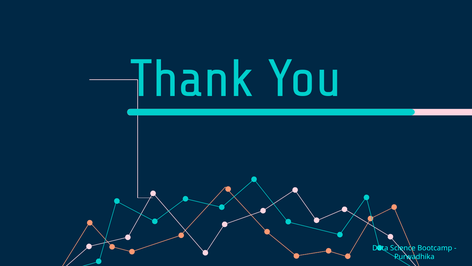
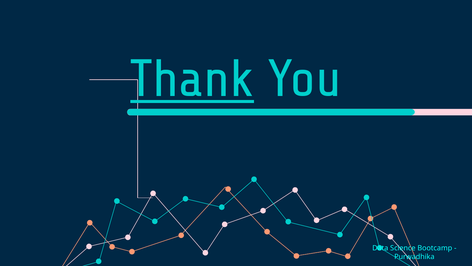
Thank underline: none -> present (192, 79)
